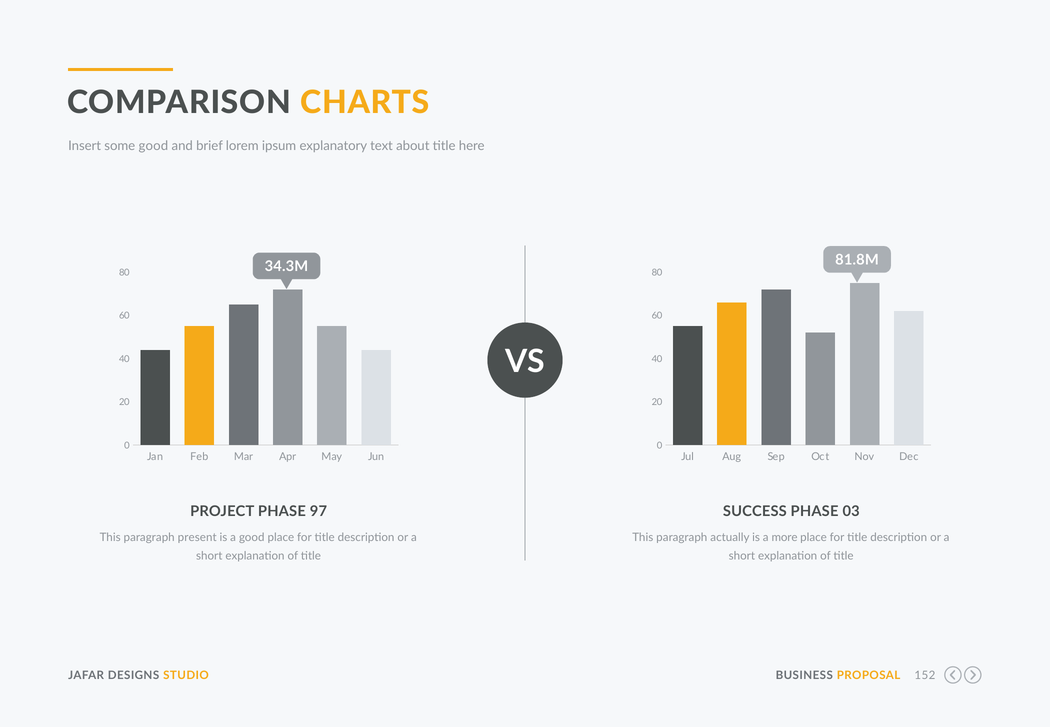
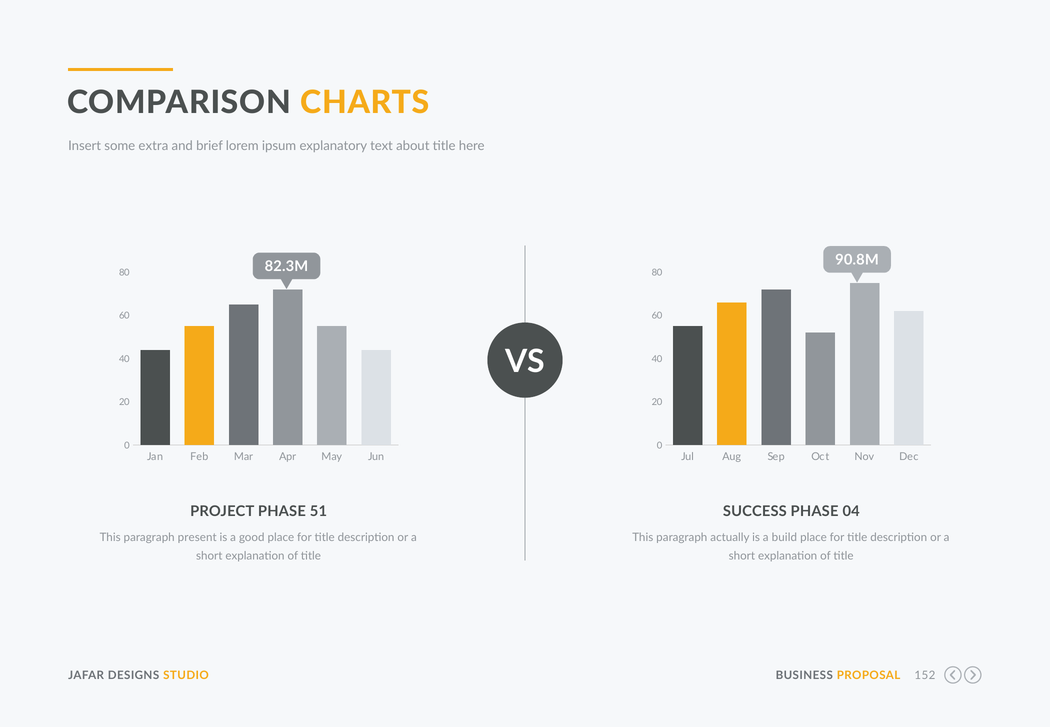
some good: good -> extra (153, 146)
81.8M: 81.8M -> 90.8M (857, 260)
34.3M: 34.3M -> 82.3M (286, 266)
97: 97 -> 51 (318, 512)
03: 03 -> 04 (851, 512)
more: more -> build (784, 538)
